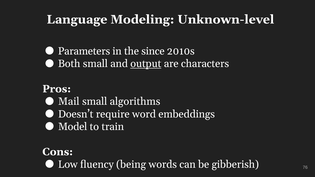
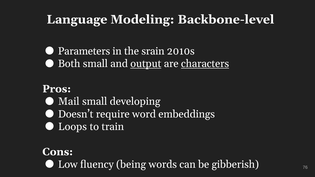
Unknown-level: Unknown-level -> Backbone-level (226, 20)
since: since -> srain (153, 51)
characters underline: none -> present (205, 64)
algorithms: algorithms -> developing (135, 102)
Model: Model -> Loops (73, 127)
